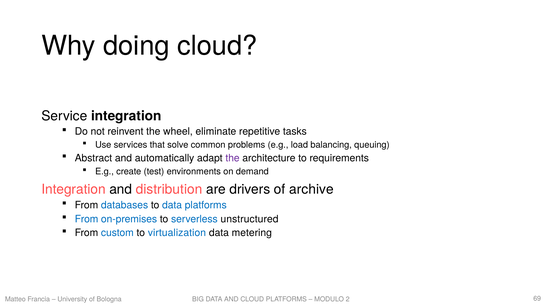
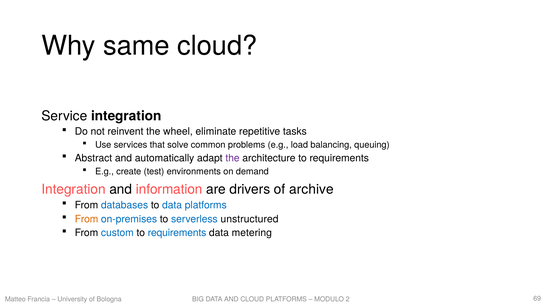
doing: doing -> same (136, 46)
distribution: distribution -> information (169, 189)
From colour: blue -> orange (87, 219)
custom to virtualization: virtualization -> requirements (177, 233)
